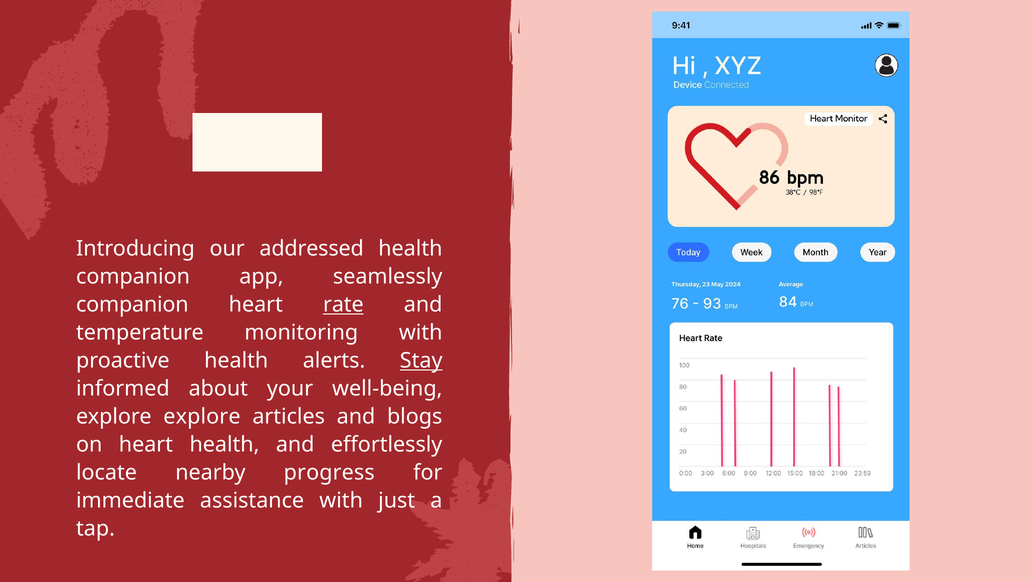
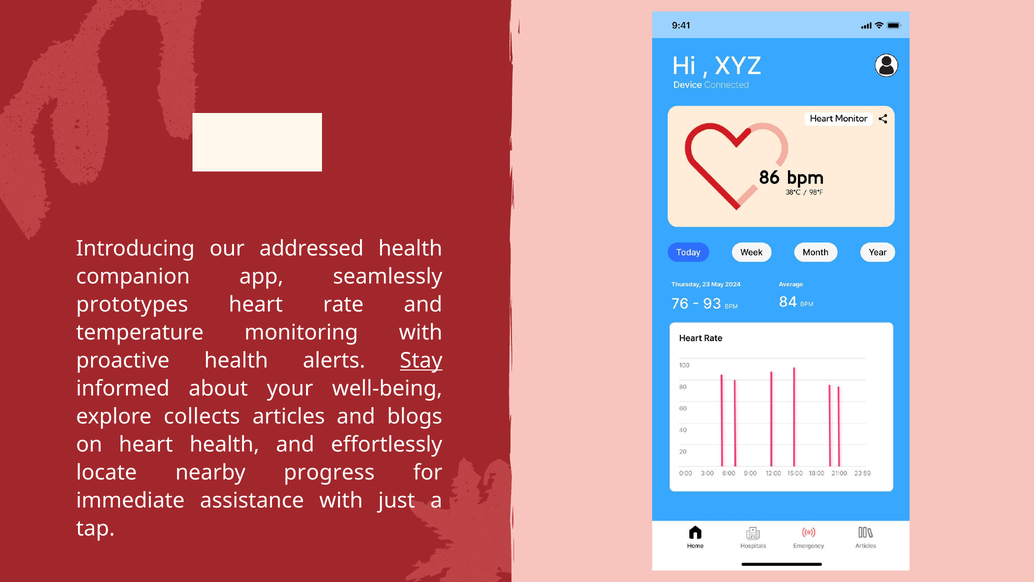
companion: companion -> prototypes (132, 304)
rate underline: present -> none (343, 304)
explore explore: explore -> collects (202, 416)
